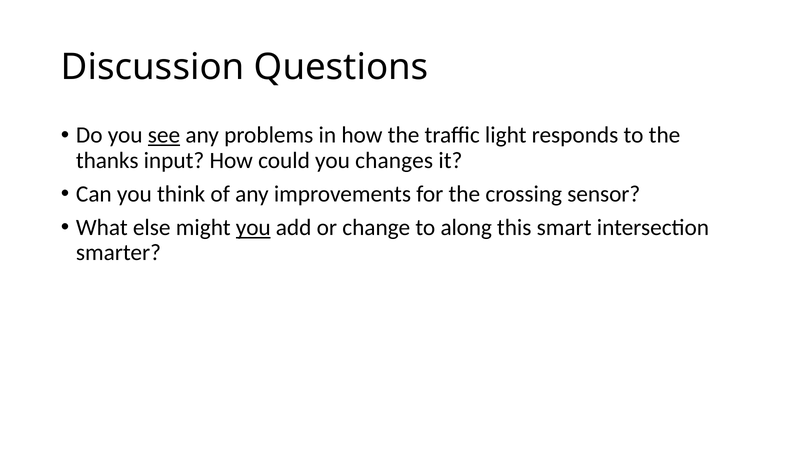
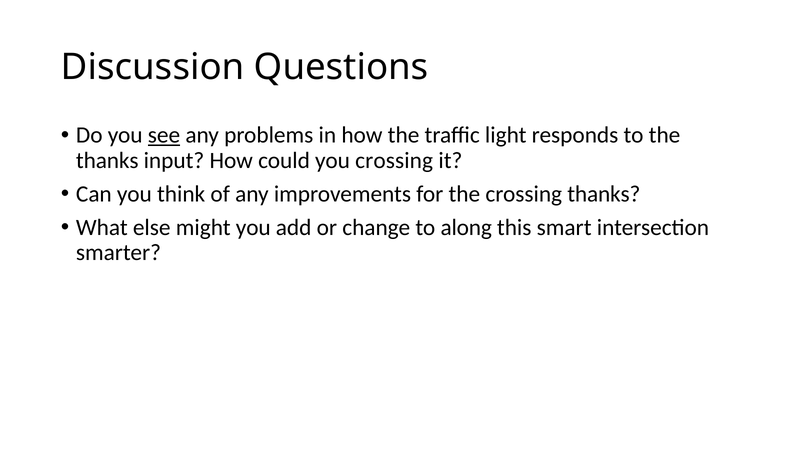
you changes: changes -> crossing (394, 160)
crossing sensor: sensor -> thanks (604, 194)
you underline: present -> none (253, 228)
